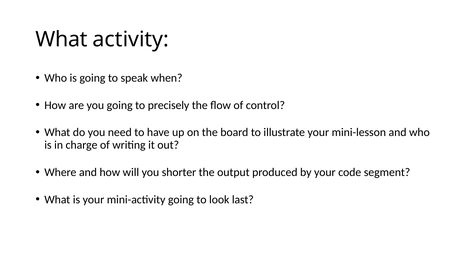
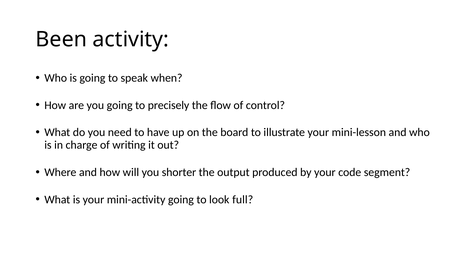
What: What -> Been (61, 39)
last: last -> full (243, 199)
